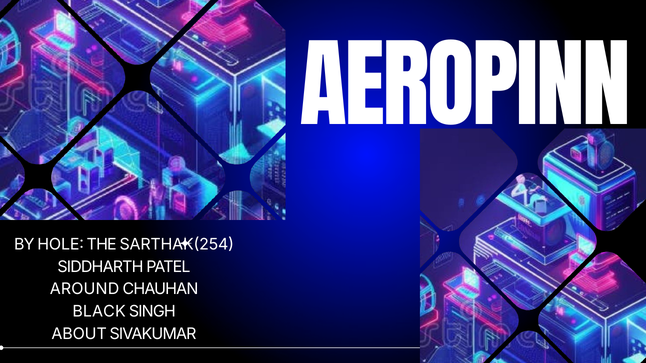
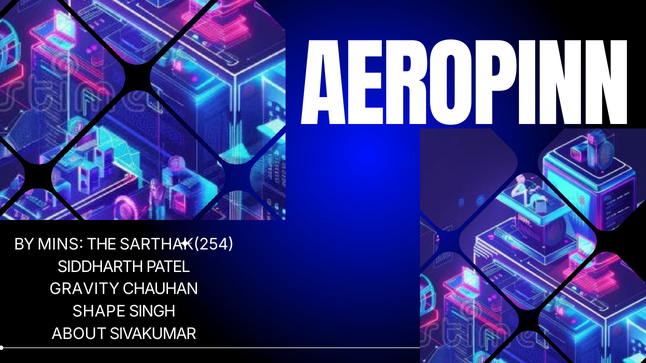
HOLE: HOLE -> MINS (60, 245)
AROUND: AROUND -> GRAVITY (85, 289)
BLACK: BLACK -> SHAPE (99, 312)
